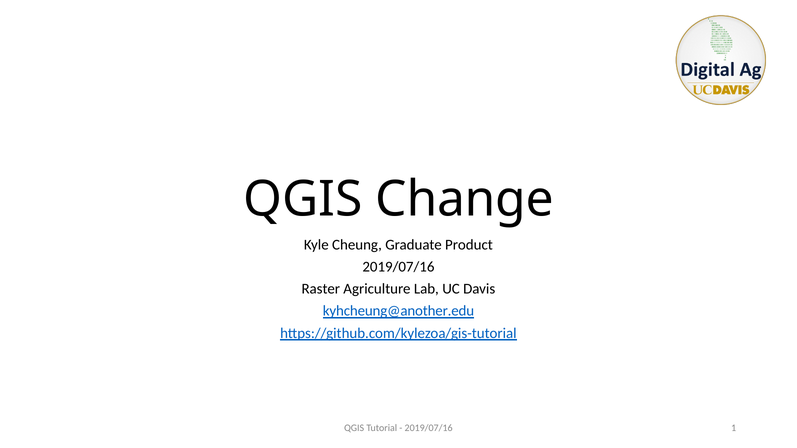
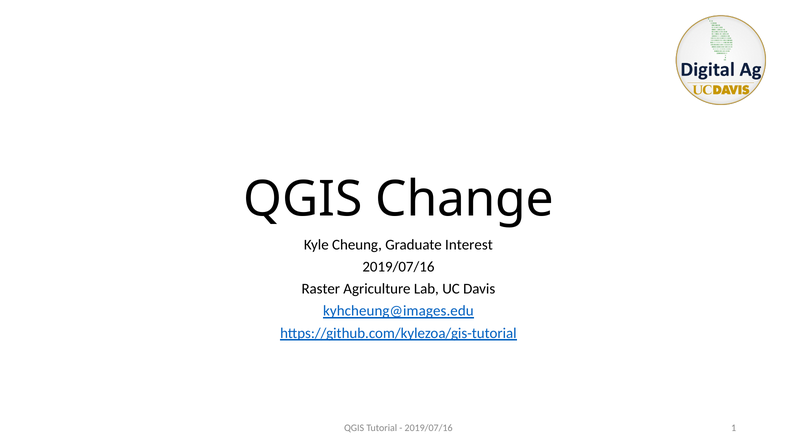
Product: Product -> Interest (469, 245)
kyhcheung@another.edu: kyhcheung@another.edu -> kyhcheung@images.edu (398, 311)
